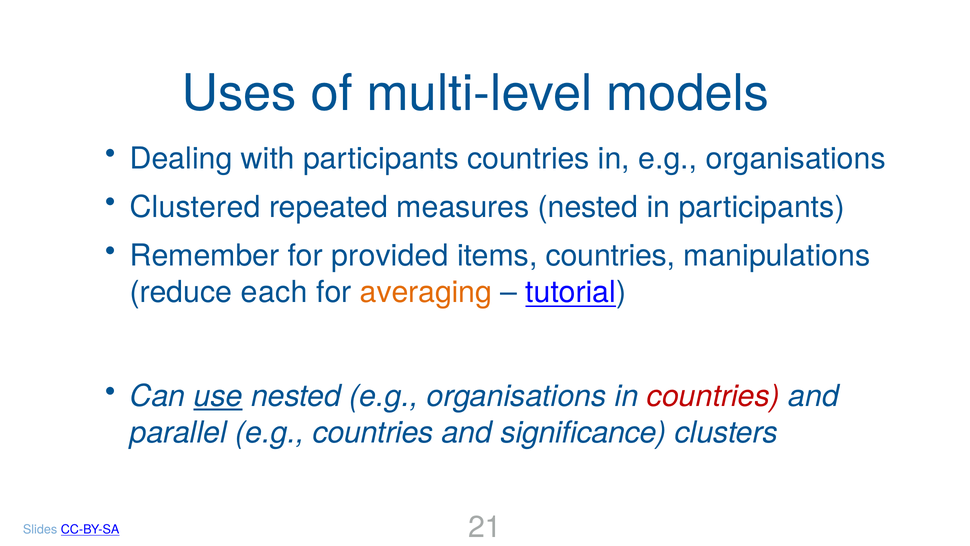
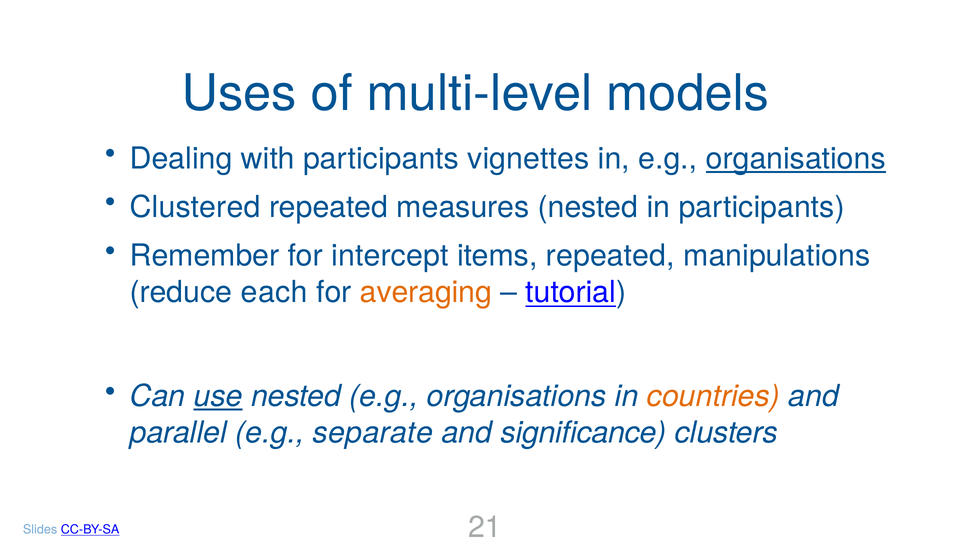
participants countries: countries -> vignettes (528, 159)
organisations underline: none -> present (796, 159)
provided: provided -> intercept (390, 256)
items countries: countries -> repeated (610, 256)
countries colour: red -> orange (713, 396)
e.g countries: countries -> separate (373, 433)
